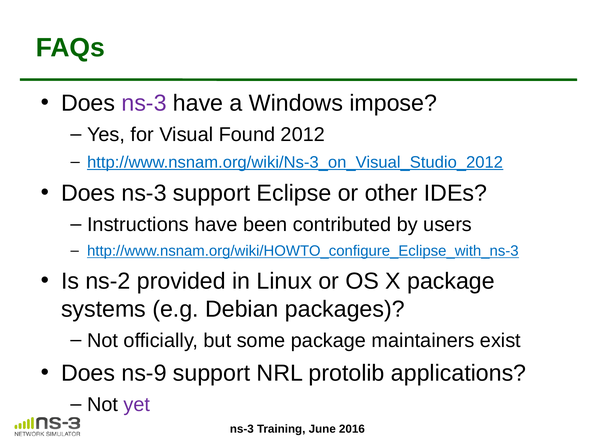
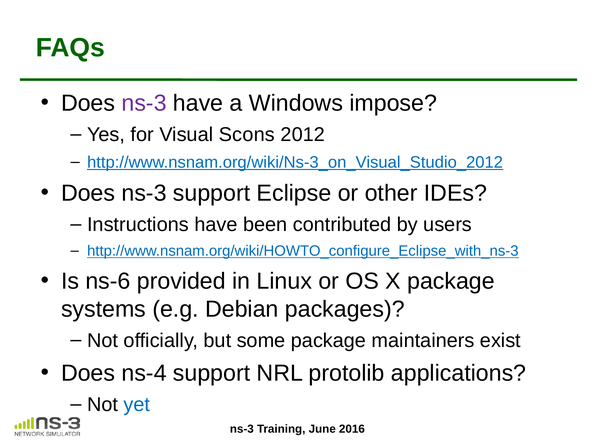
Found: Found -> Scons (247, 135)
ns-2: ns-2 -> ns-6 (108, 281)
ns-9: ns-9 -> ns-4 (144, 373)
yet colour: purple -> blue (137, 405)
